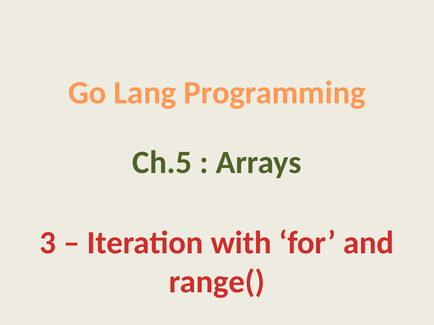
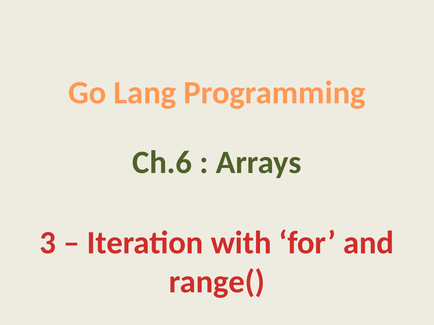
Ch.5: Ch.5 -> Ch.6 (162, 163)
